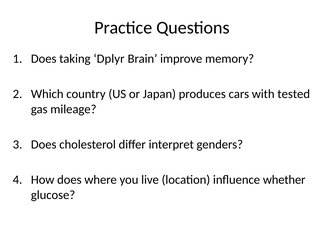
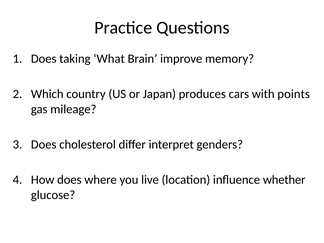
Dplyr: Dplyr -> What (109, 59)
tested: tested -> points (294, 94)
